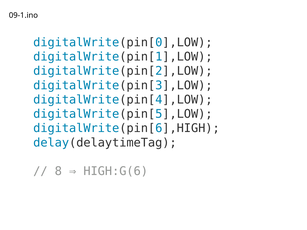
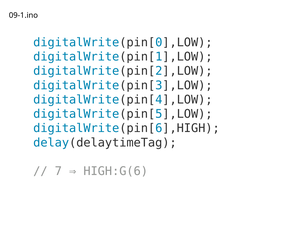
8: 8 -> 7 (58, 171)
